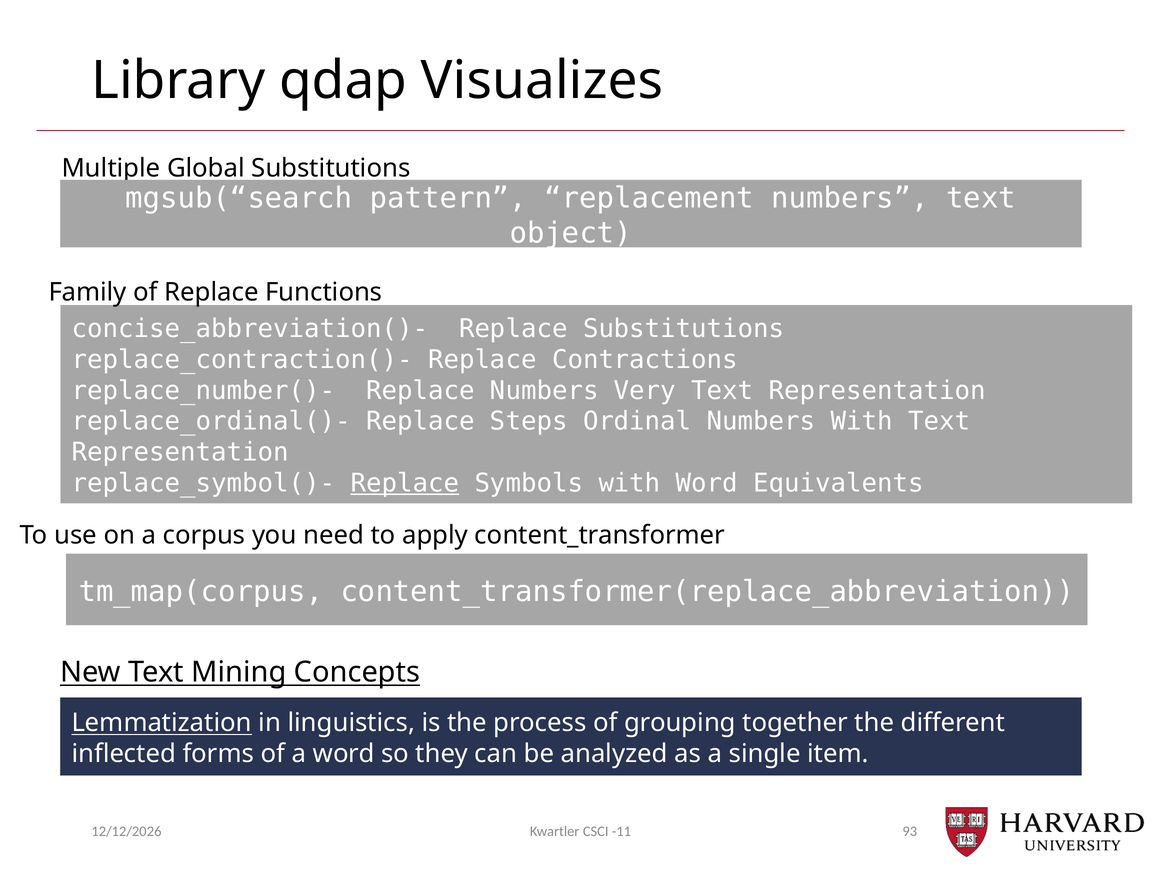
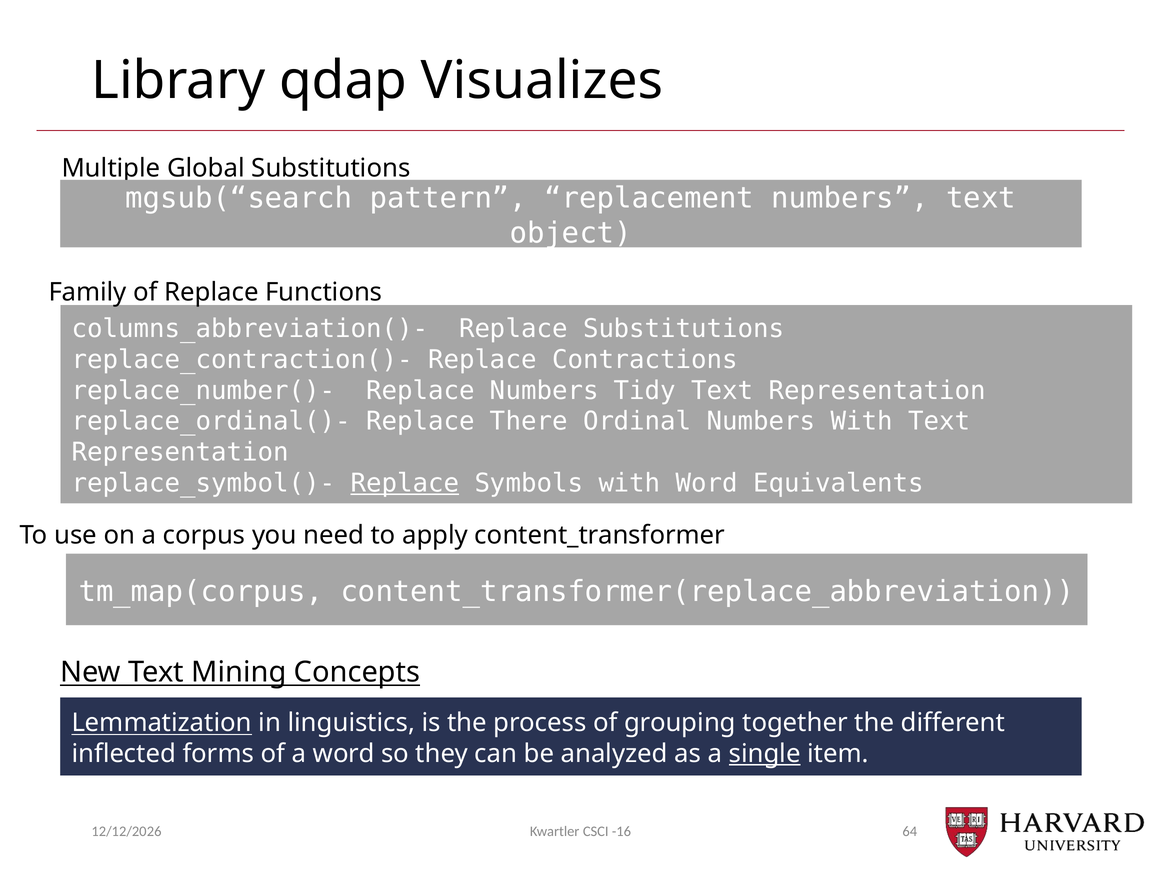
concise_abbreviation()-: concise_abbreviation()- -> columns_abbreviation()- (250, 329)
Very: Very -> Tidy (645, 390)
Steps: Steps -> There (529, 421)
single underline: none -> present (765, 754)
93: 93 -> 64 (910, 831)
-11: -11 -> -16 (622, 831)
